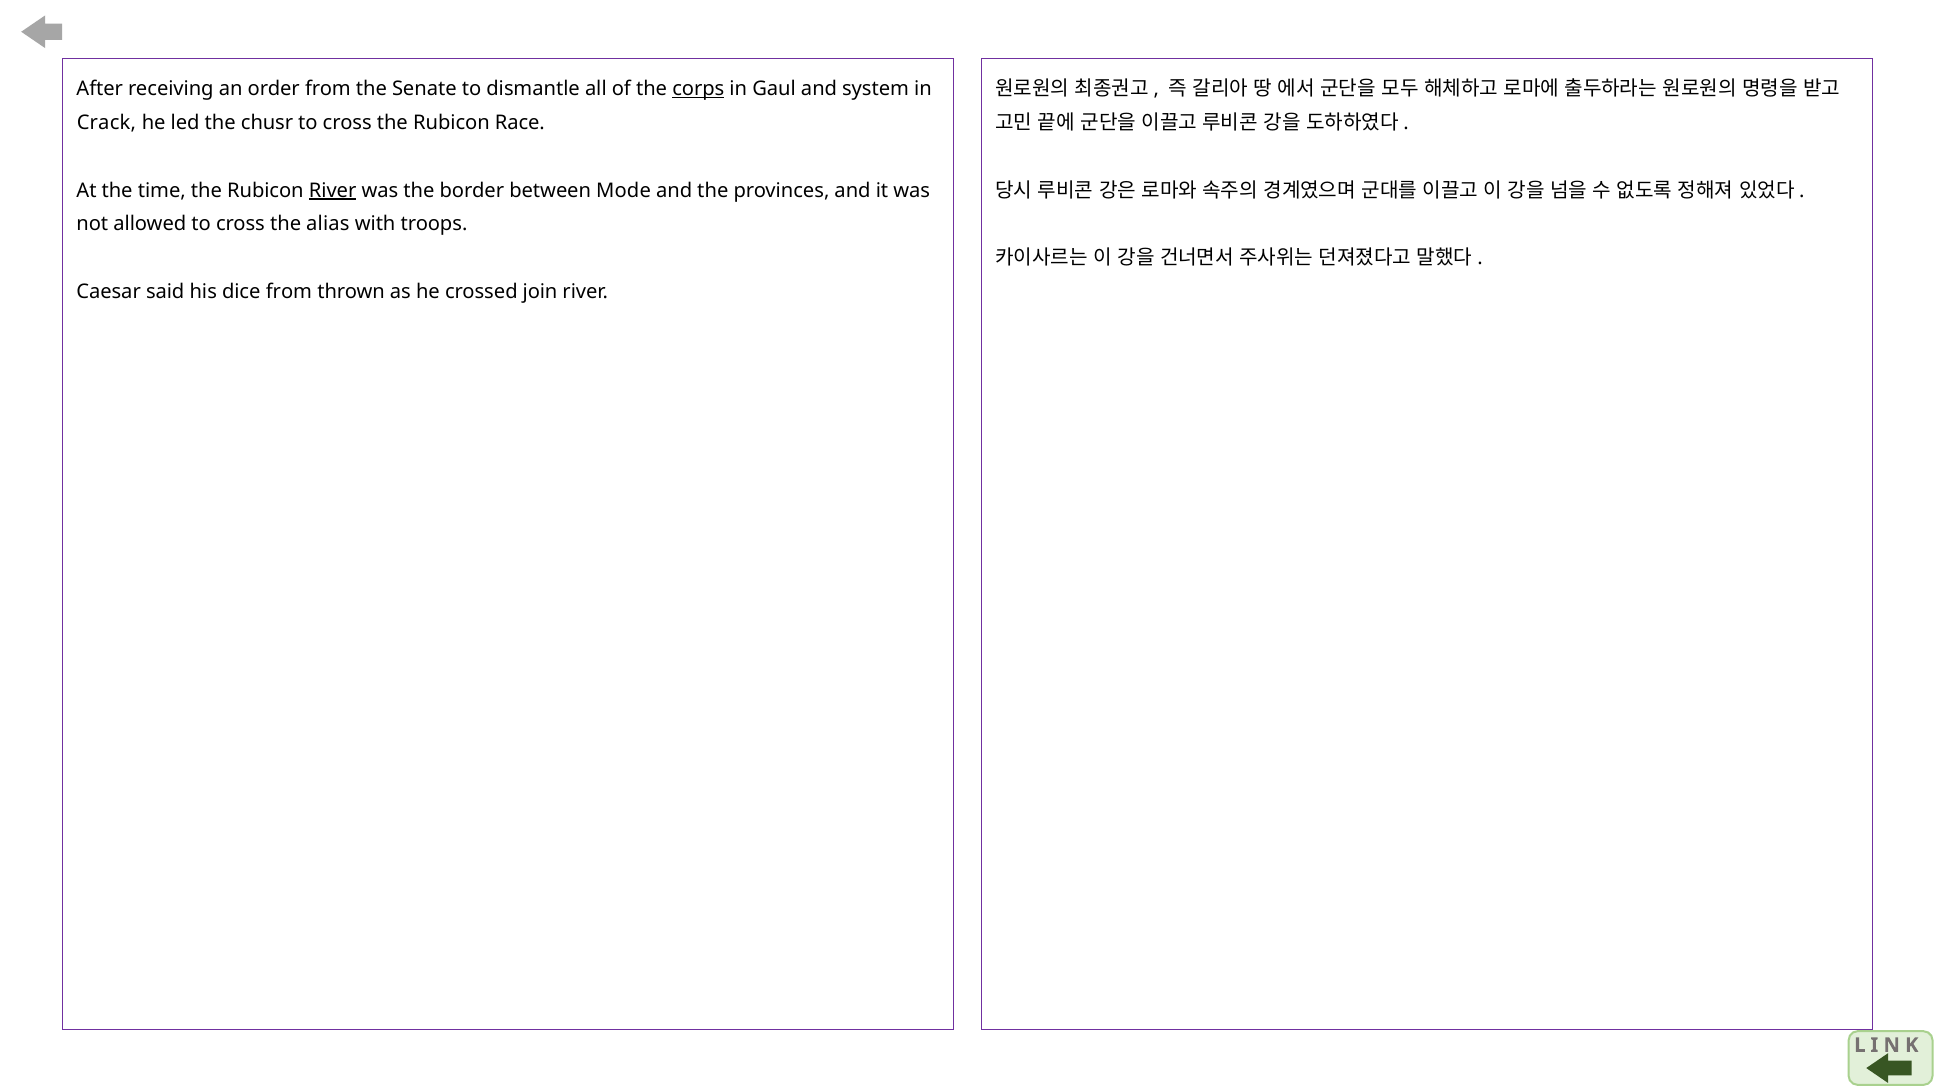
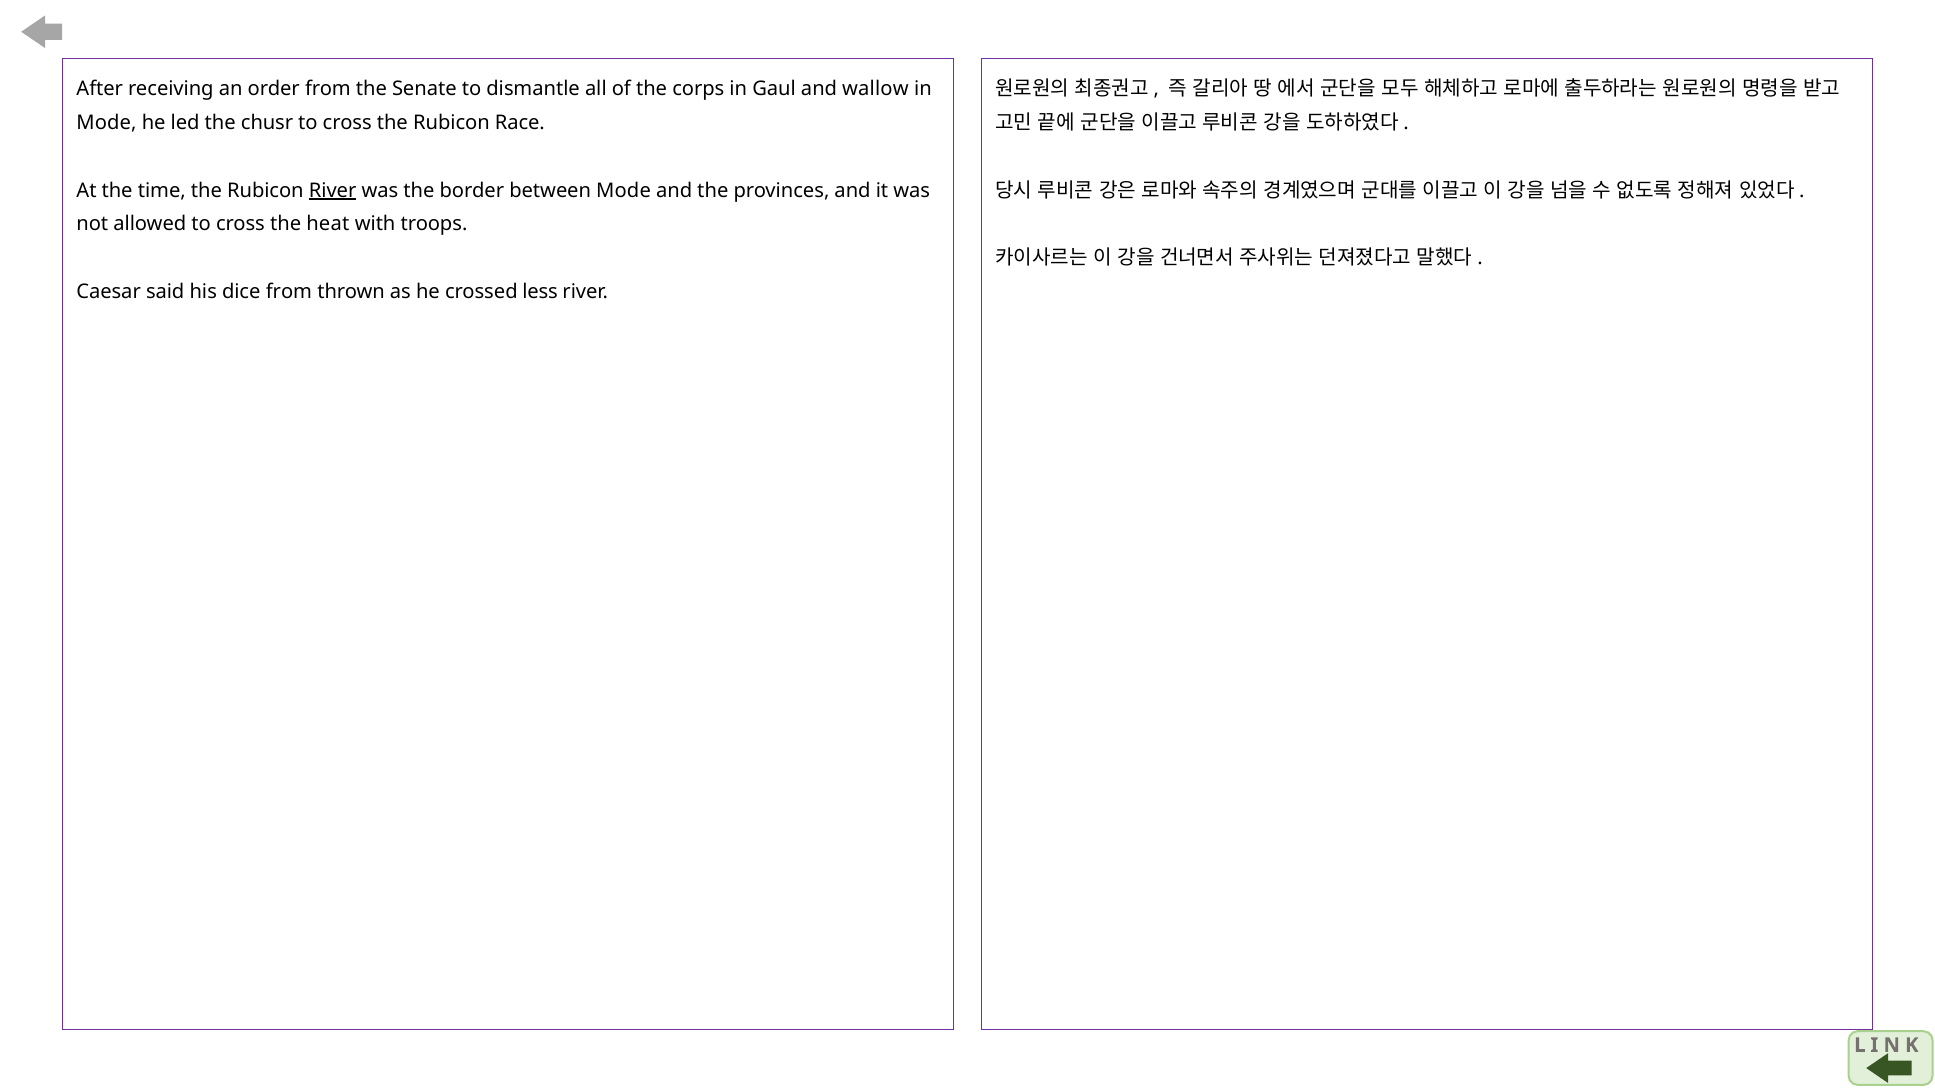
corps underline: present -> none (698, 89)
system: system -> wallow (875, 89)
Crack: Crack -> Mode (106, 123)
alias: alias -> heat (328, 224)
join: join -> less (540, 292)
